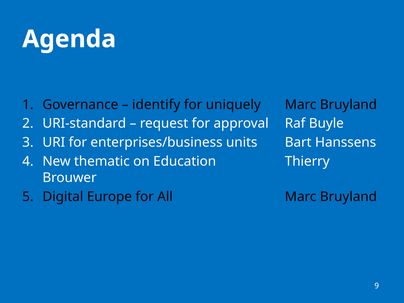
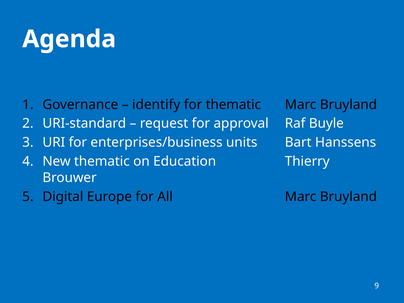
for uniquely: uniquely -> thematic (233, 105)
